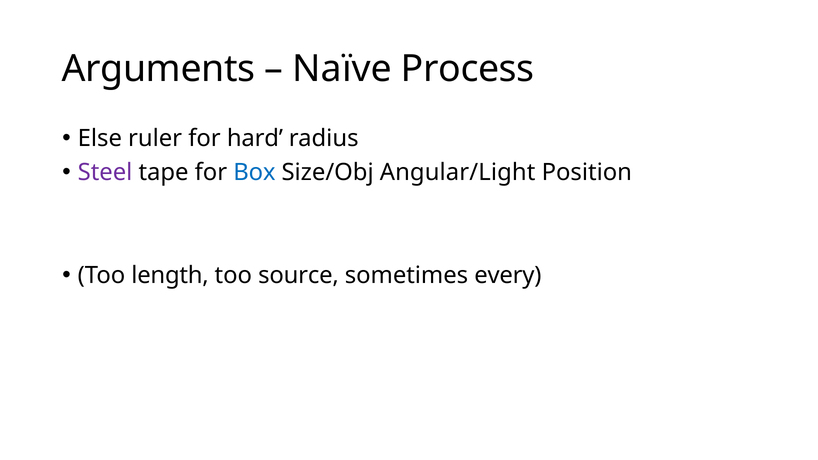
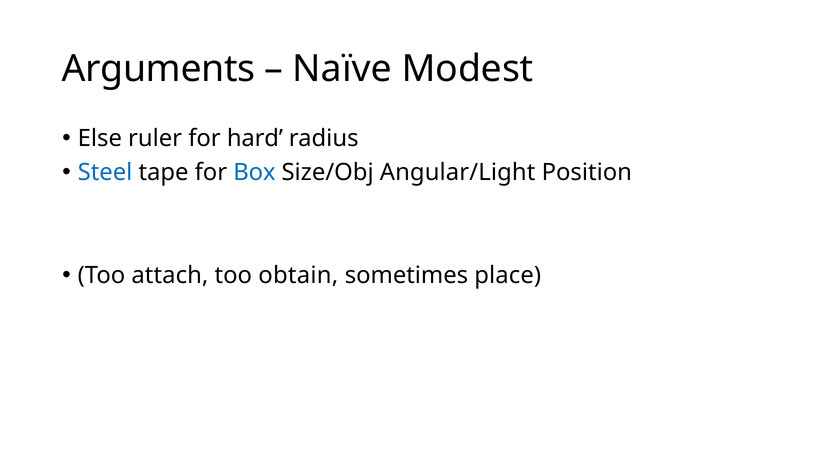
Process: Process -> Modest (467, 69)
Steel colour: purple -> blue (105, 173)
length: length -> attach (170, 275)
source: source -> obtain (298, 275)
every: every -> place (508, 275)
